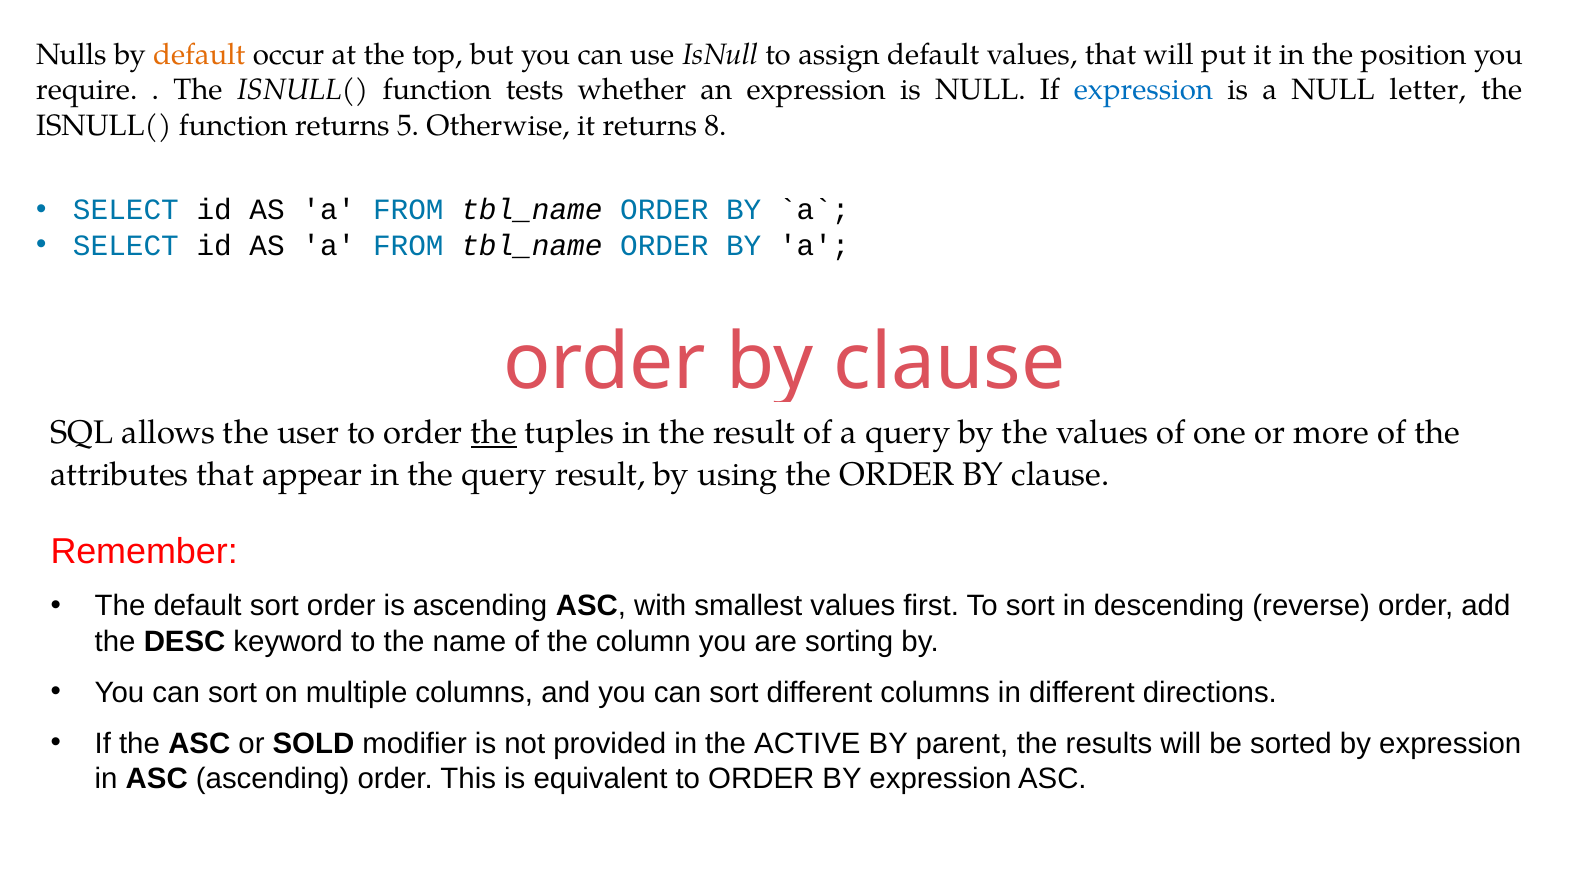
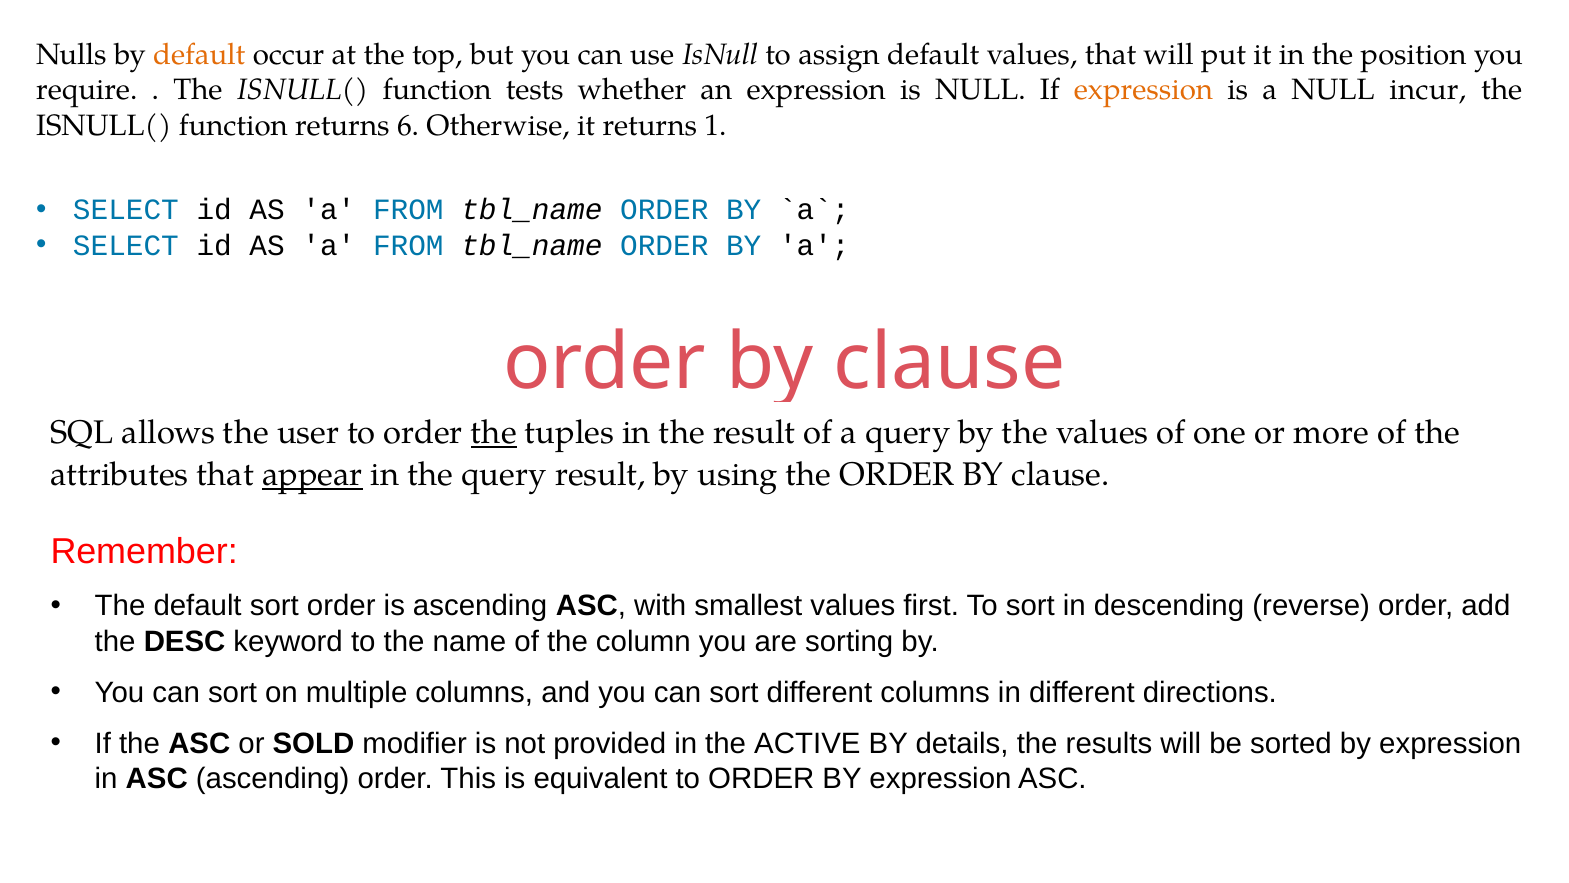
expression colour: blue -> orange (1143, 90)
letter: letter -> incur (1428, 90)
5: 5 -> 6 (408, 126)
8: 8 -> 1 (715, 126)
appear underline: none -> present (312, 474)
parent: parent -> details (962, 743)
